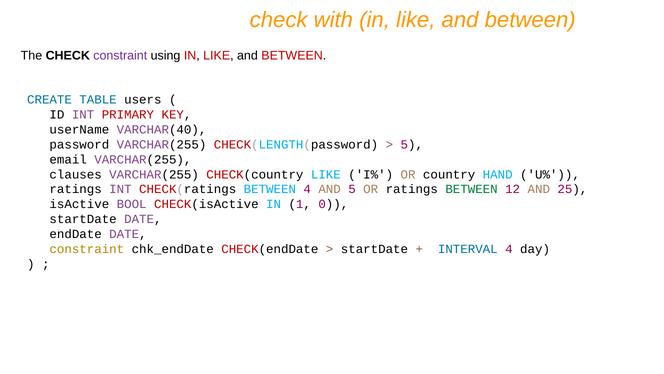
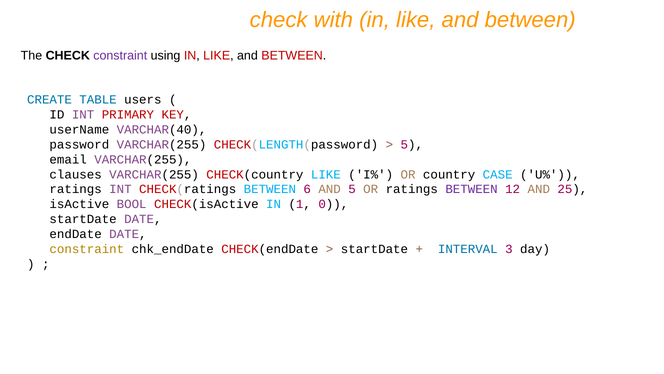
HAND: HAND -> CASE (498, 174)
BETWEEN 4: 4 -> 6 (307, 189)
BETWEEN colour: green -> purple (472, 189)
INTERVAL 4: 4 -> 3 (509, 249)
